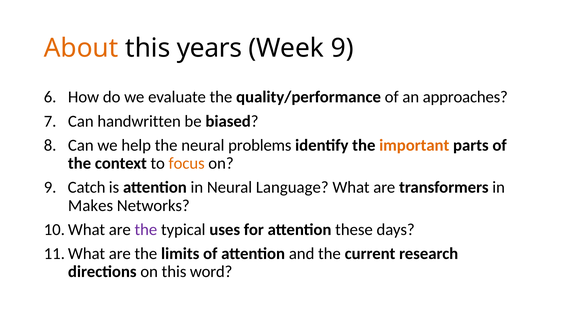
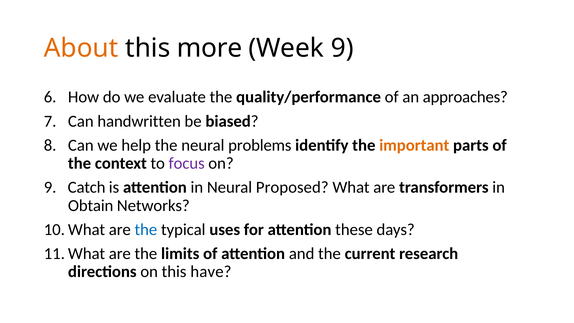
years: years -> more (209, 48)
focus colour: orange -> purple (187, 163)
Language: Language -> Proposed (292, 187)
Makes: Makes -> Obtain (91, 205)
the colour: purple -> blue (146, 229)
word: word -> have (211, 272)
